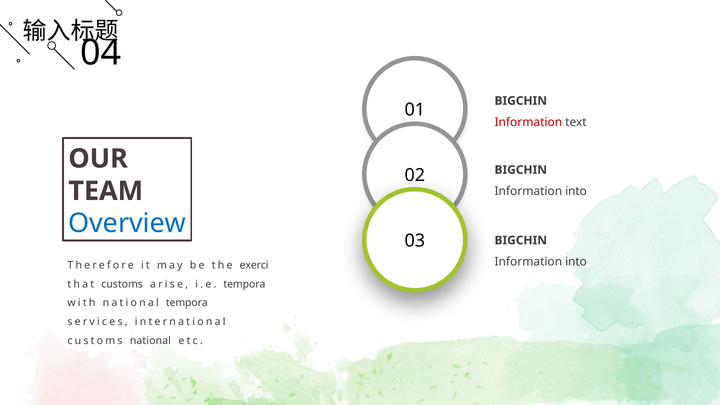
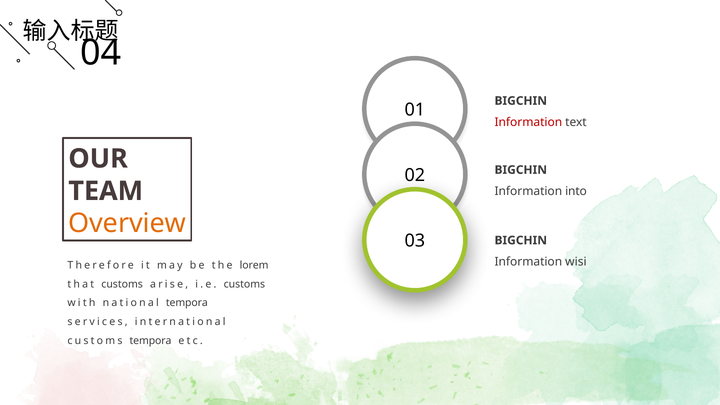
Overview colour: blue -> orange (127, 223)
into: into -> wisi (576, 262)
exerci: exerci -> lorem (254, 265)
i.e tempora: tempora -> customs (244, 284)
customs national: national -> tempora (151, 341)
